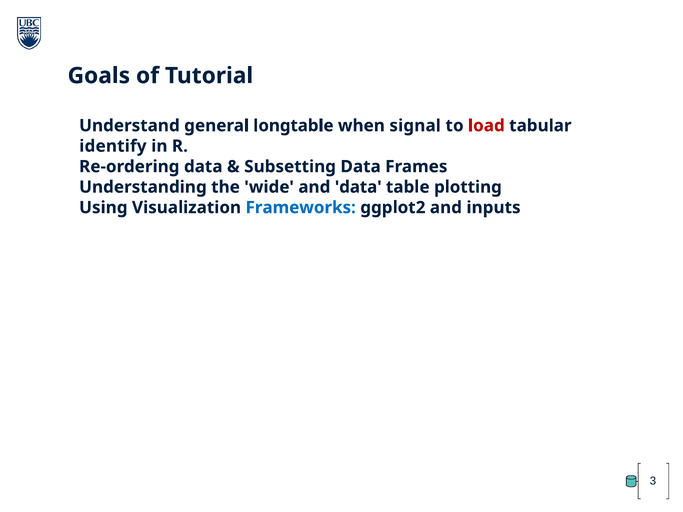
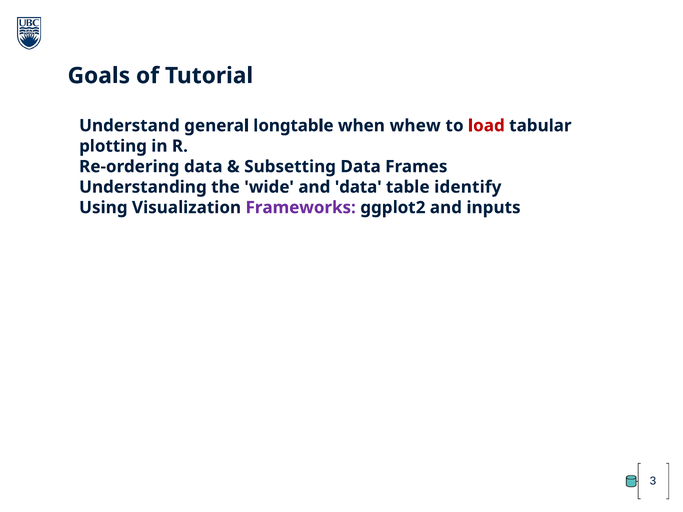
signal: signal -> whew (415, 126)
identify: identify -> plotting (113, 146)
plotting: plotting -> identify (468, 187)
Frameworks colour: blue -> purple (301, 208)
